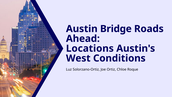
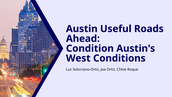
Bridge: Bridge -> Useful (116, 29)
Locations: Locations -> Condition (90, 48)
